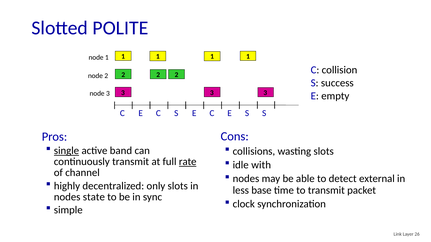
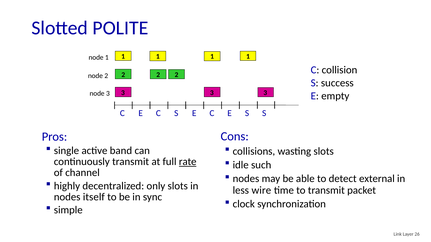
single underline: present -> none (66, 151)
with: with -> such (261, 165)
base: base -> wire (261, 191)
state: state -> itself (94, 197)
